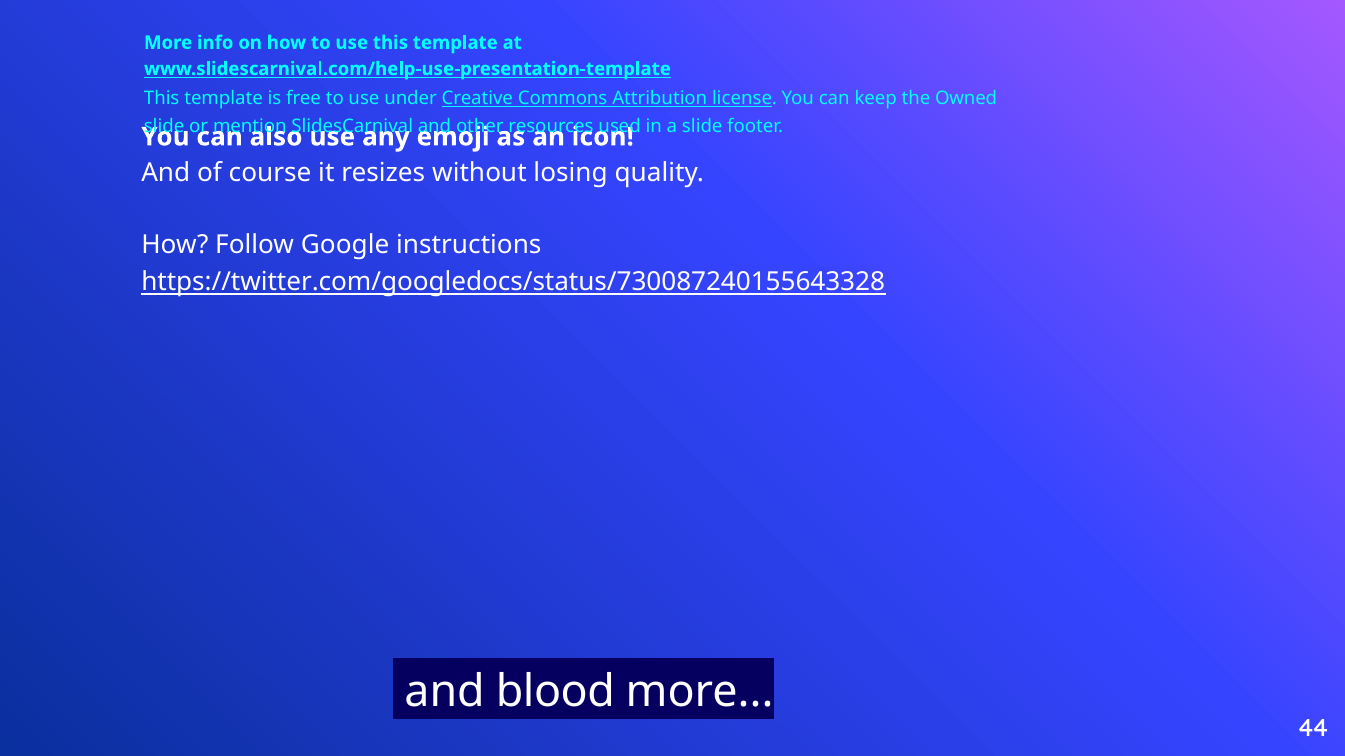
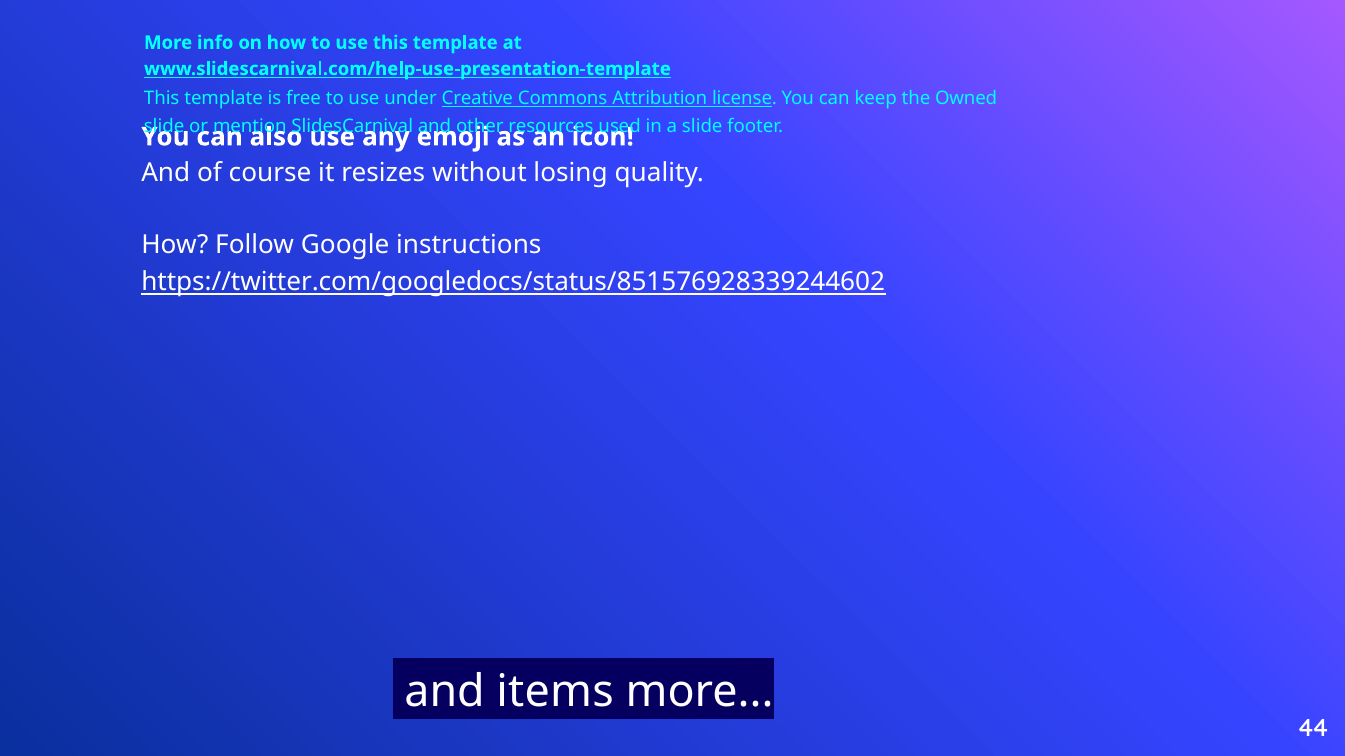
https://twitter.com/googledocs/status/730087240155643328: https://twitter.com/googledocs/status/730087240155643328 -> https://twitter.com/googledocs/status/851576928339244602 (513, 282)
blood: blood -> items (555, 692)
